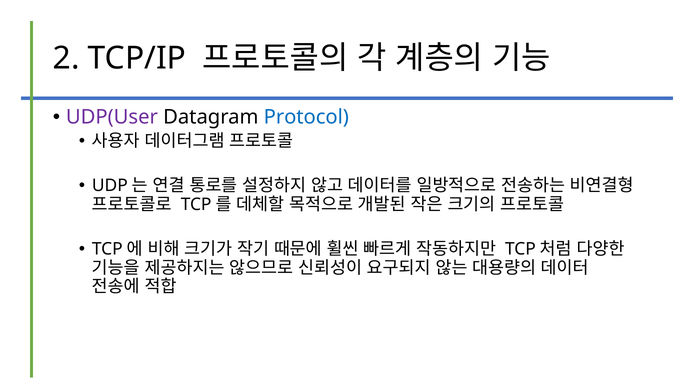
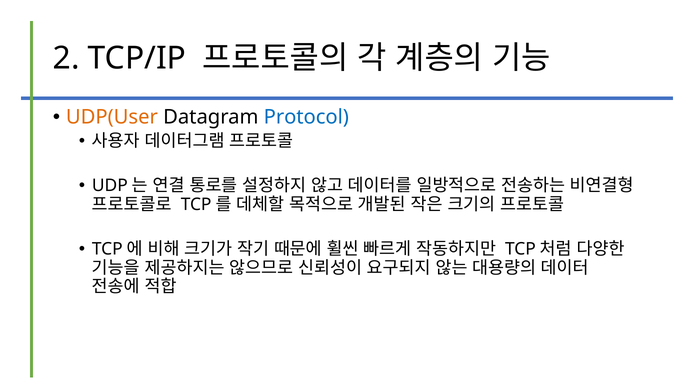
UDP(User colour: purple -> orange (112, 117)
